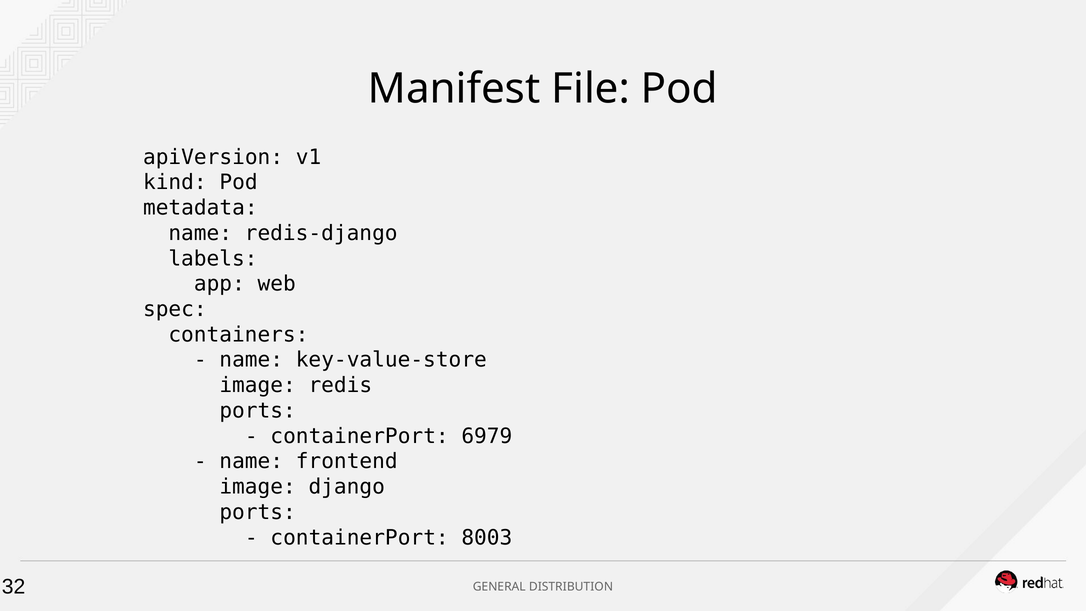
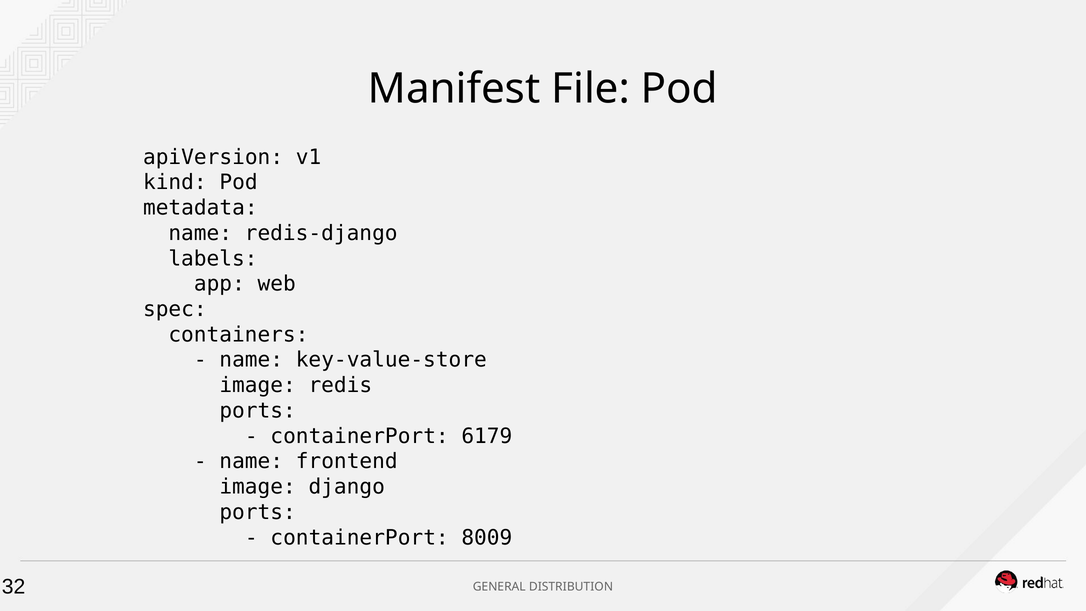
6979: 6979 -> 6179 (487, 436)
8003: 8003 -> 8009 (487, 537)
